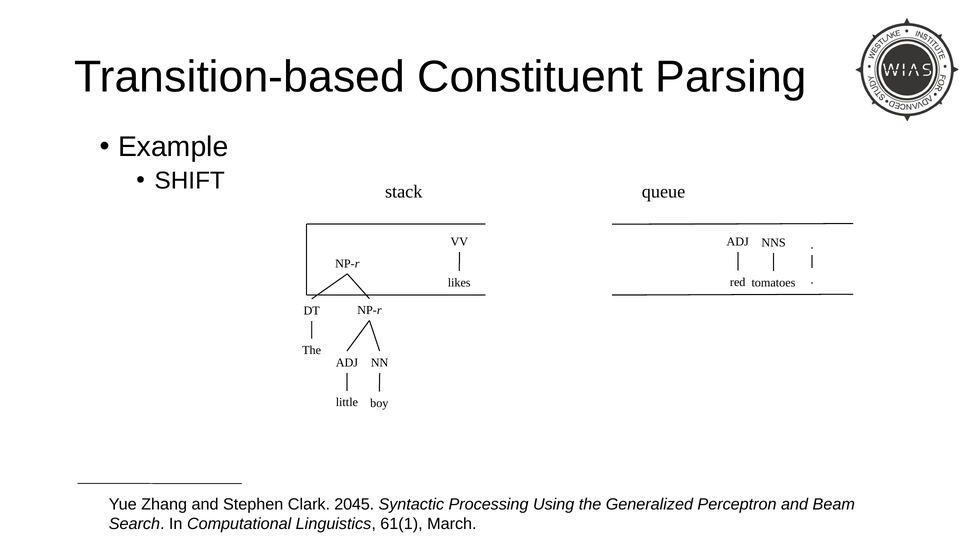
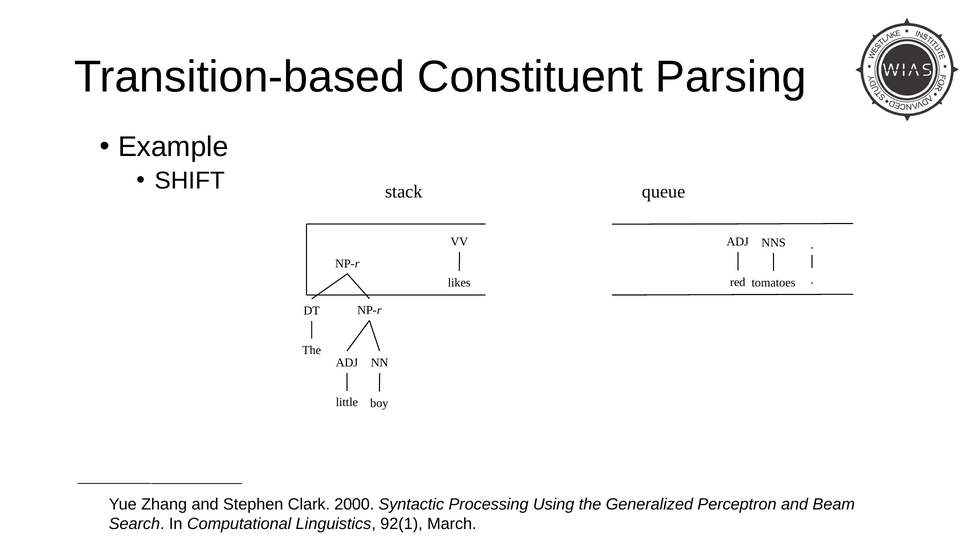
2045: 2045 -> 2000 (354, 504)
61(1: 61(1 -> 92(1 (402, 524)
